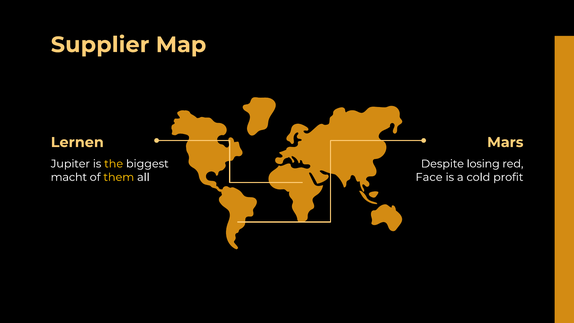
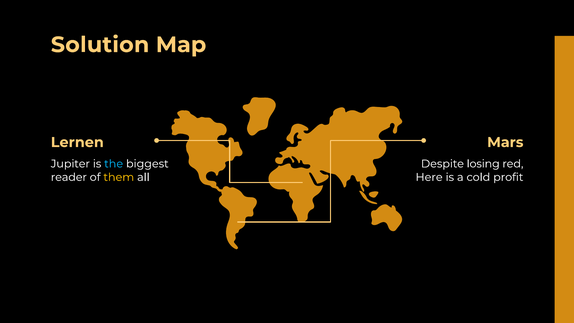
Supplier: Supplier -> Solution (100, 45)
the colour: yellow -> light blue (114, 164)
macht: macht -> reader (69, 177)
Face: Face -> Here (429, 177)
